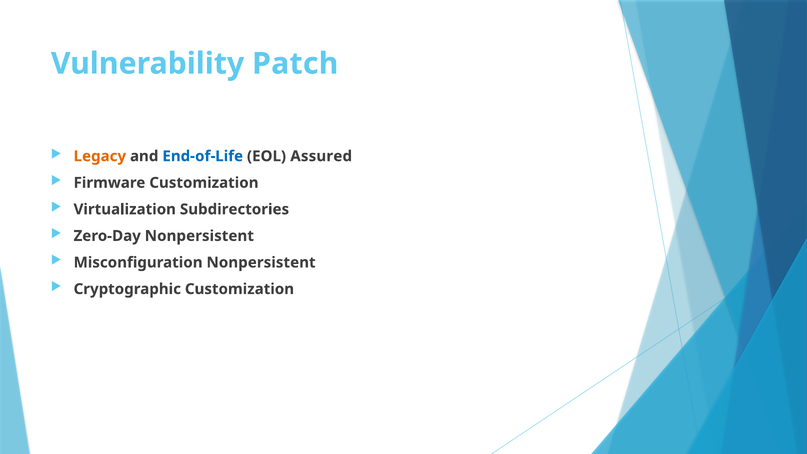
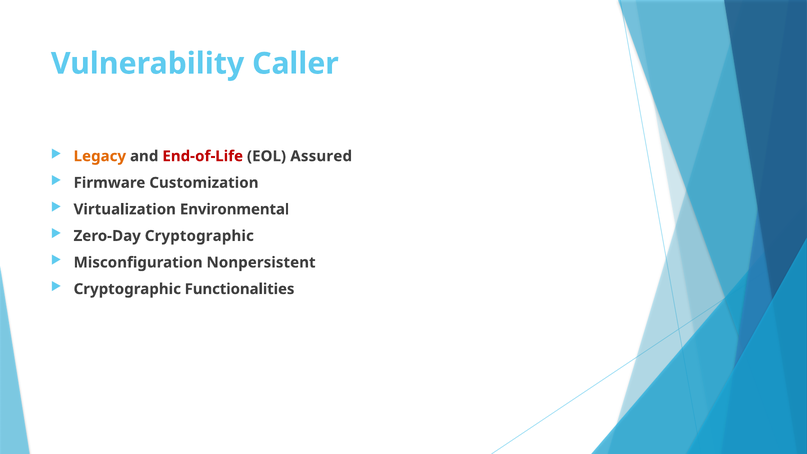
Patch: Patch -> Caller (295, 64)
End-of-Life colour: blue -> red (203, 156)
Subdirectories: Subdirectories -> Environmental (235, 209)
Zero-Day Nonpersistent: Nonpersistent -> Cryptographic (199, 236)
Cryptographic Customization: Customization -> Functionalities (240, 289)
